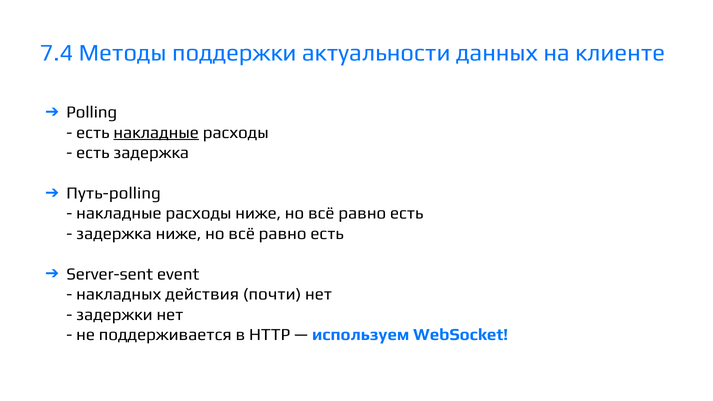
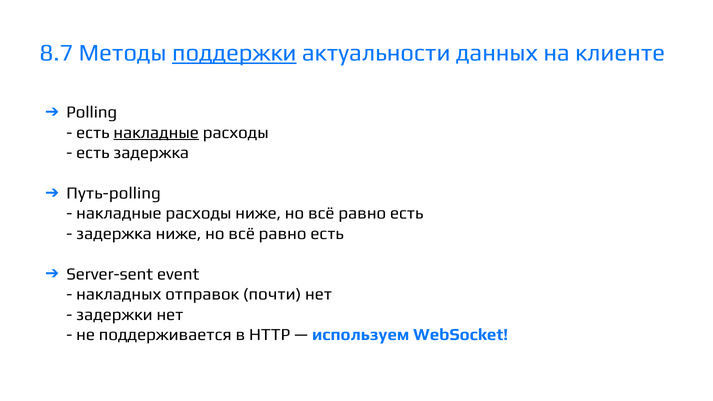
7.4: 7.4 -> 8.7 (56, 53)
поддержки underline: none -> present (234, 53)
действия: действия -> отправок (202, 294)
